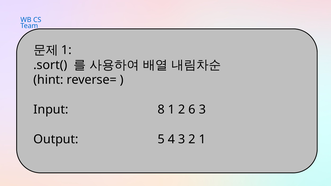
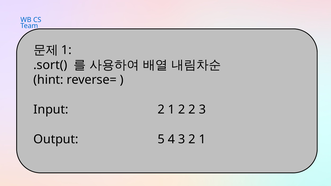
Input 8: 8 -> 2 (161, 110)
2 6: 6 -> 2 (192, 110)
